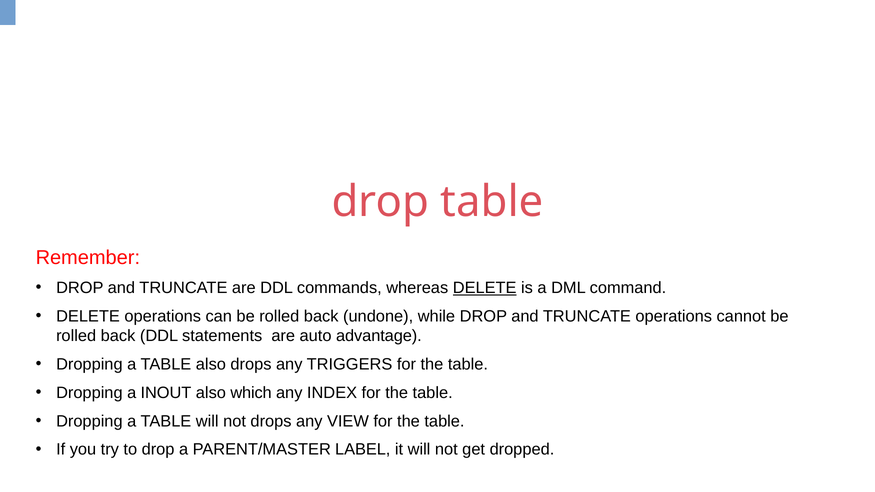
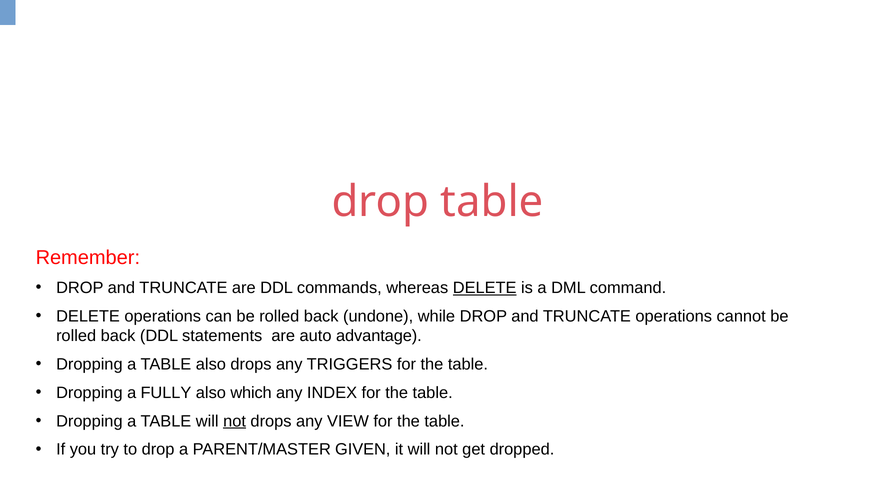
INOUT: INOUT -> FULLY (166, 393)
not underline: none -> present (235, 421)
LABEL: LABEL -> GIVEN (363, 450)
